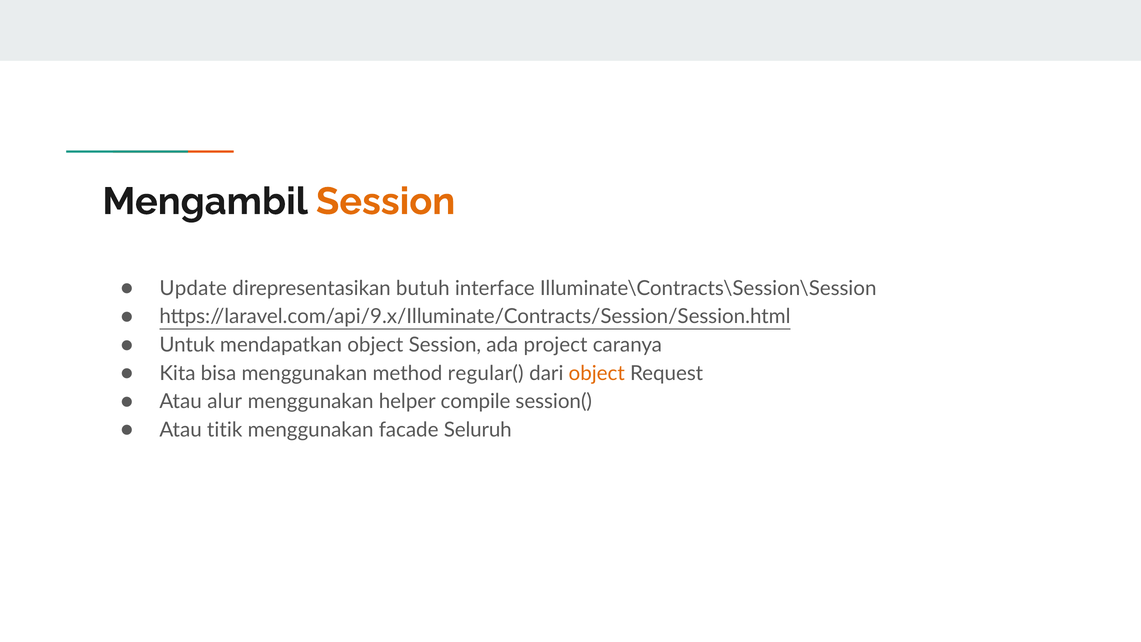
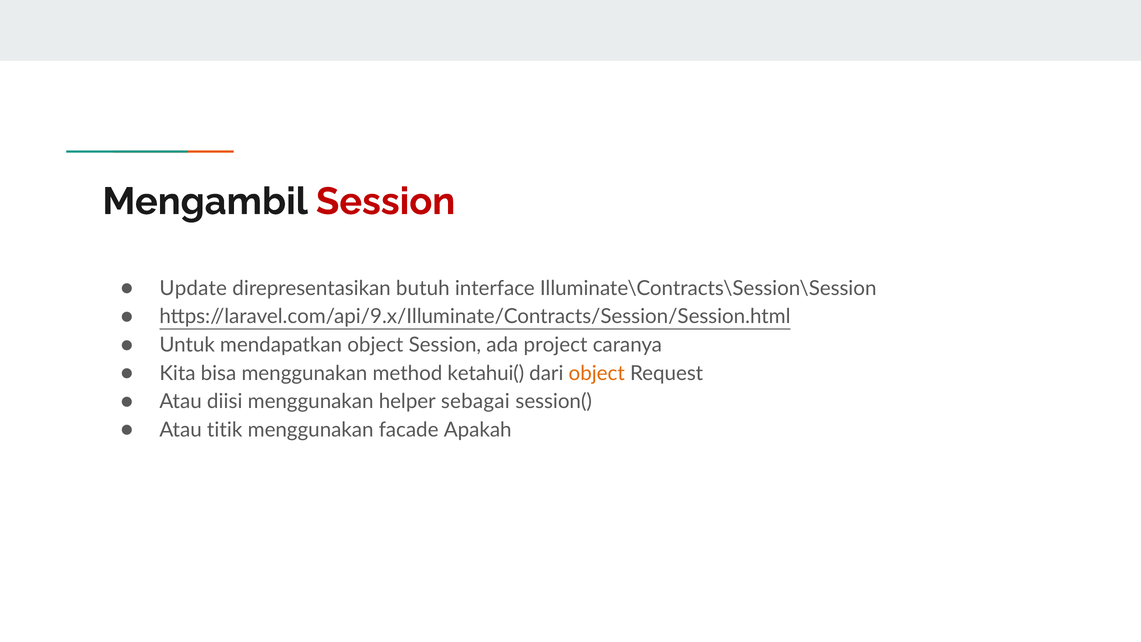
Session colour: orange -> red (386, 201)
regular(: regular( -> ketahui( (486, 373)
alur: alur -> diisi (225, 402)
compile: compile -> sebagai (475, 402)
Seluruh: Seluruh -> Apakah (478, 430)
